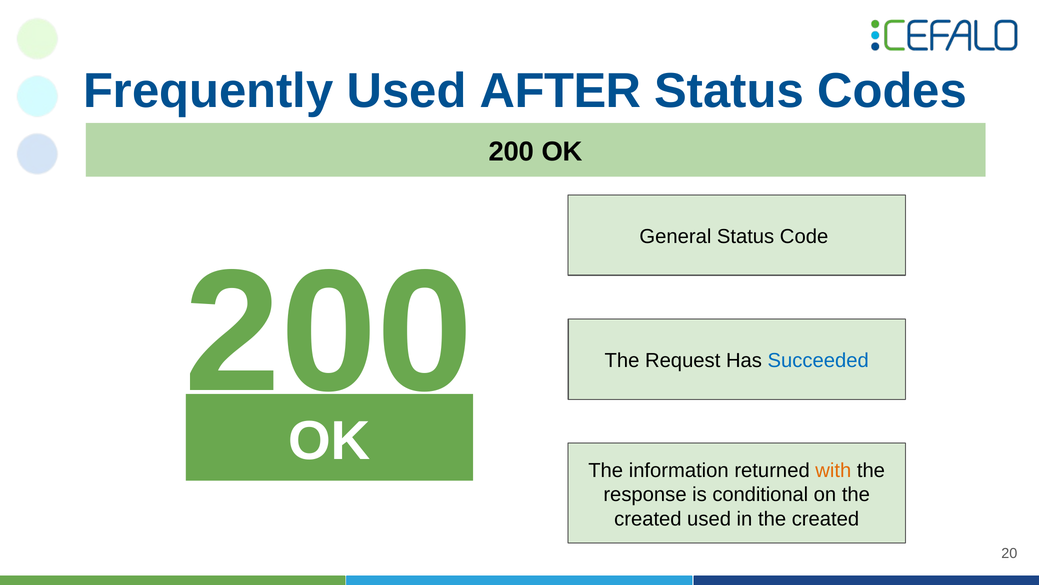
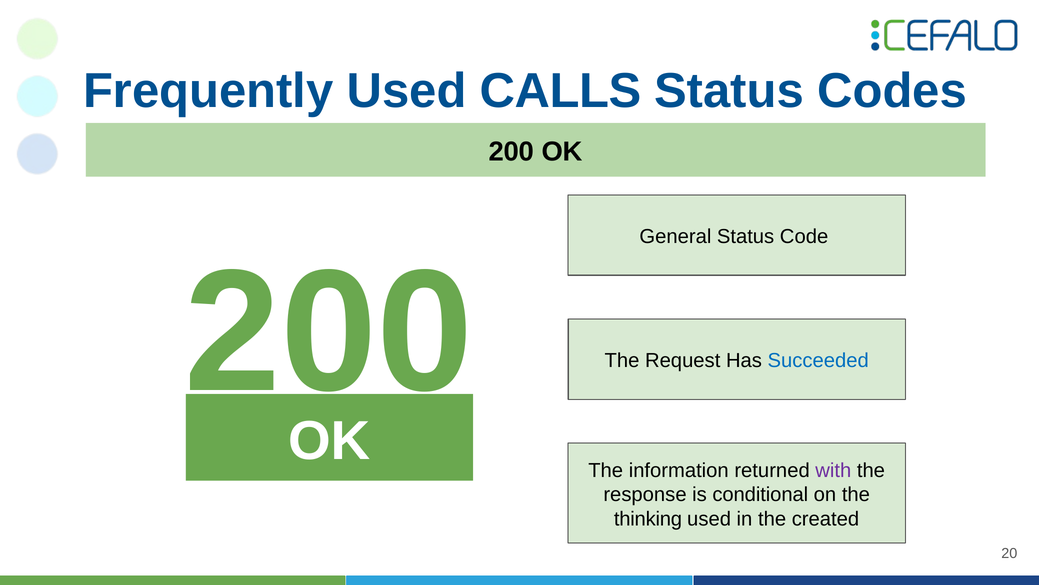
AFTER: AFTER -> CALLS (561, 91)
with colour: orange -> purple (833, 470)
created: created -> thinking (648, 518)
